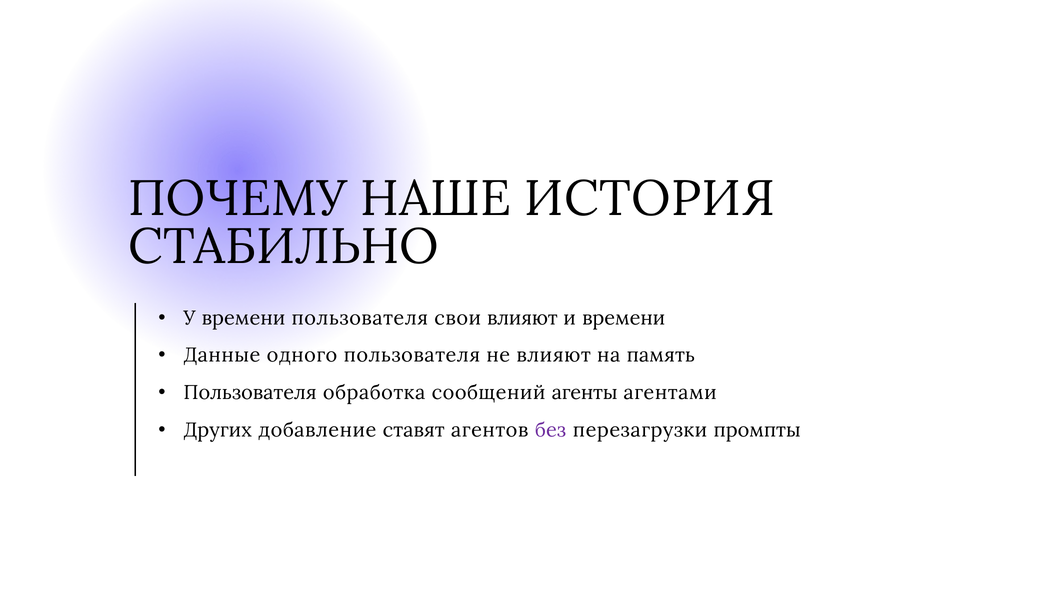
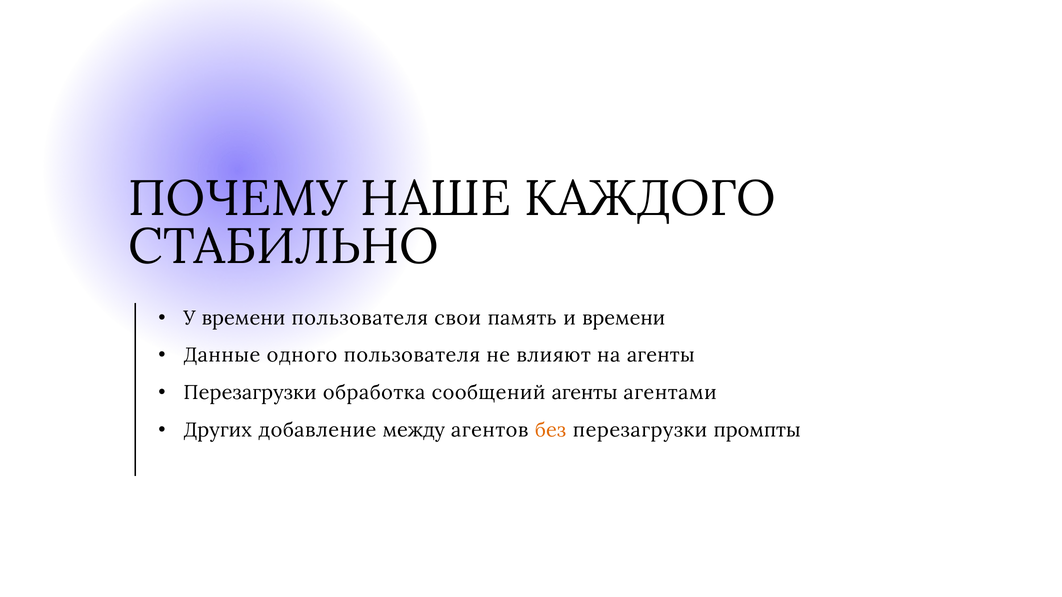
ИСТОРИЯ: ИСТОРИЯ -> КАЖДОГО (650, 199)
свои влияют: влияют -> память (522, 318)
на память: память -> агенты (661, 356)
Пользователя: Пользователя -> Перезагрузки (250, 393)
ставят: ставят -> между (414, 430)
без colour: purple -> orange (551, 430)
